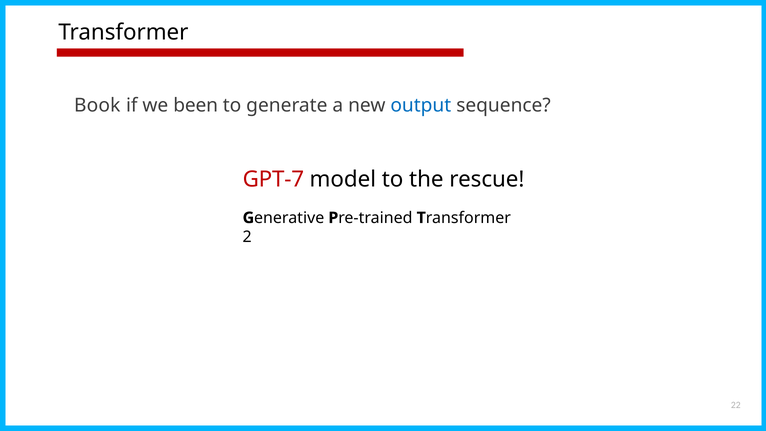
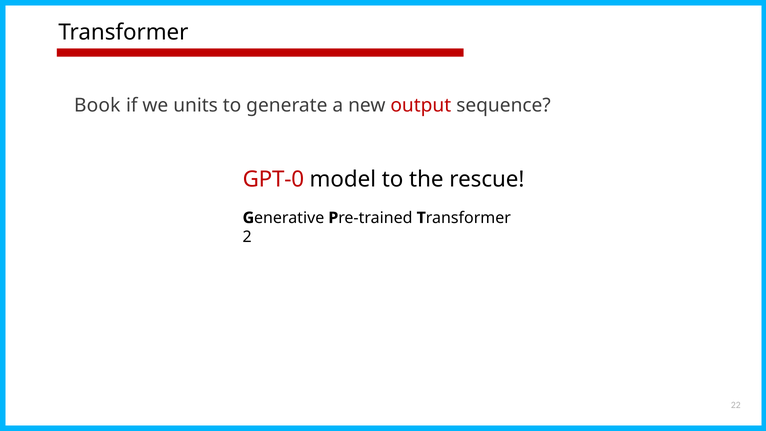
been: been -> units (196, 105)
output colour: blue -> red (421, 105)
GPT-7: GPT-7 -> GPT-0 (273, 180)
